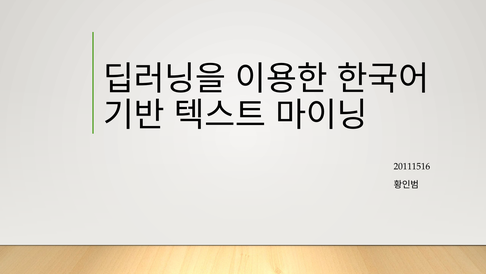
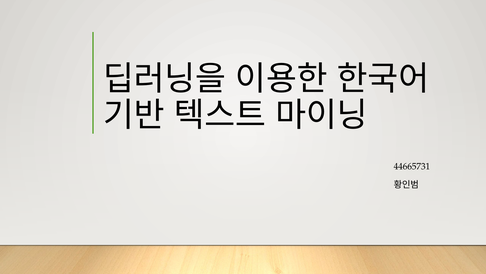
20111516: 20111516 -> 44665731 (412, 166)
